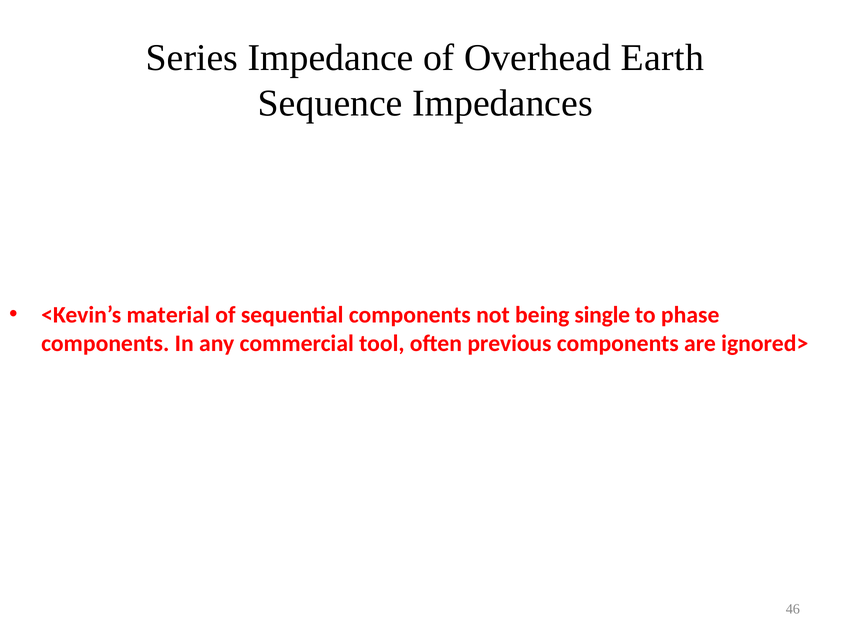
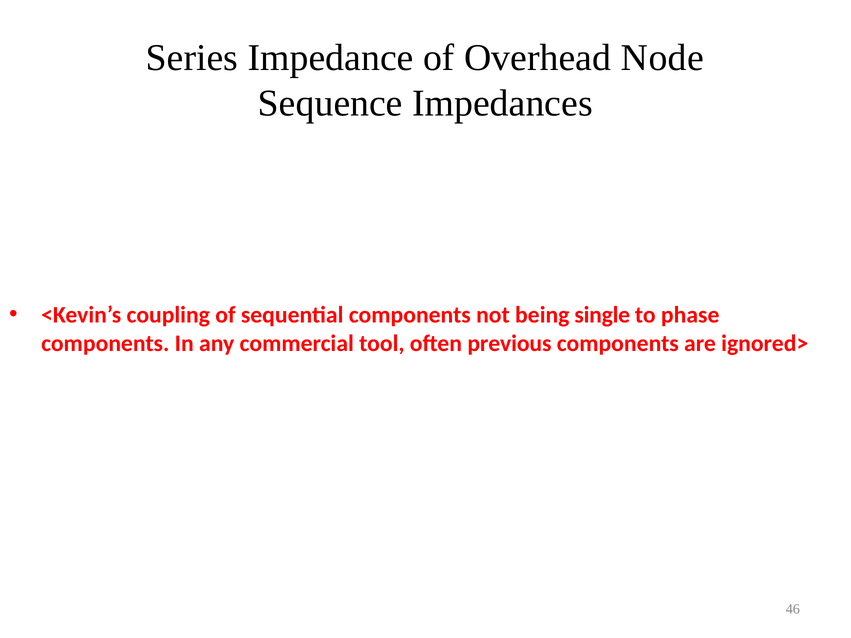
Earth: Earth -> Node (662, 58)
material: material -> coupling (168, 315)
